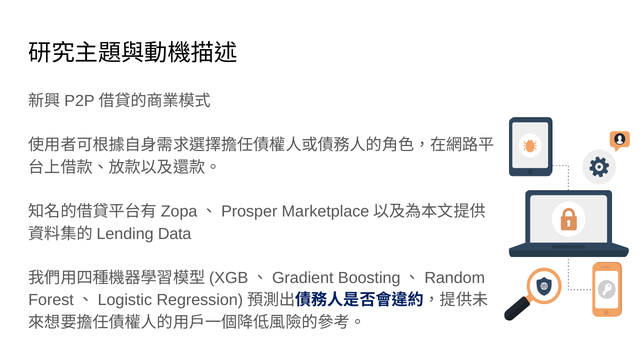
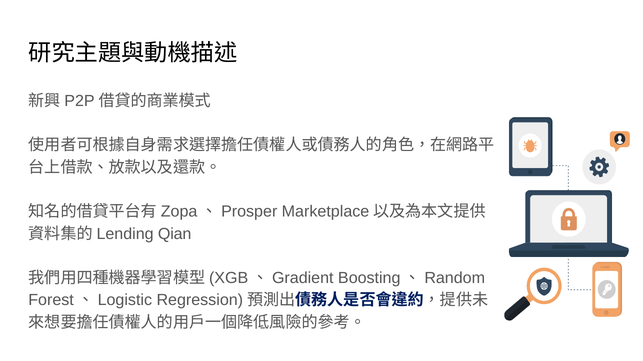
Data: Data -> Qian (175, 234)
